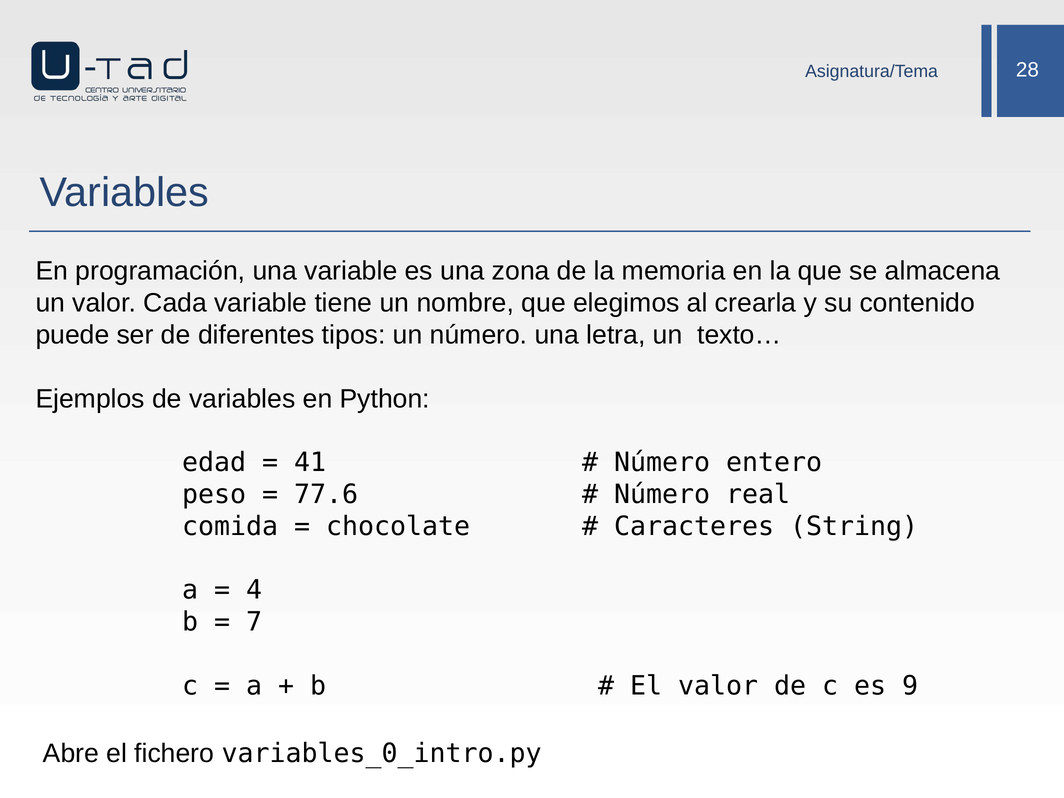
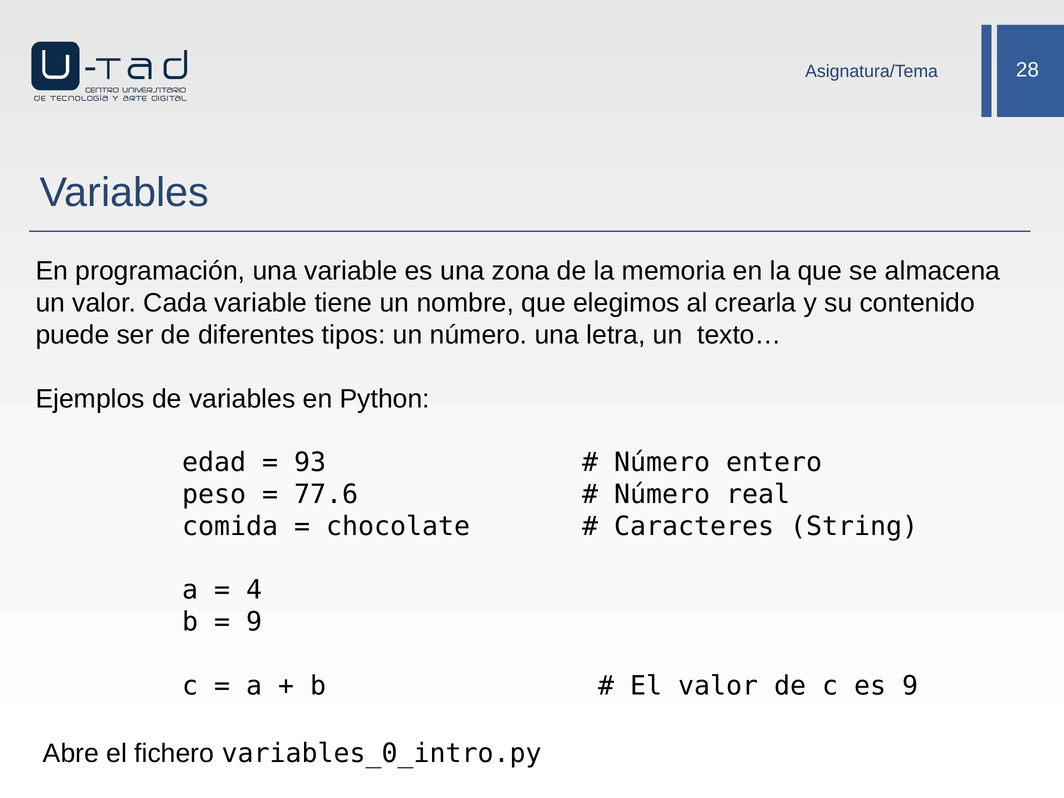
41: 41 -> 93 (310, 463)
7: 7 -> 9 (254, 622)
